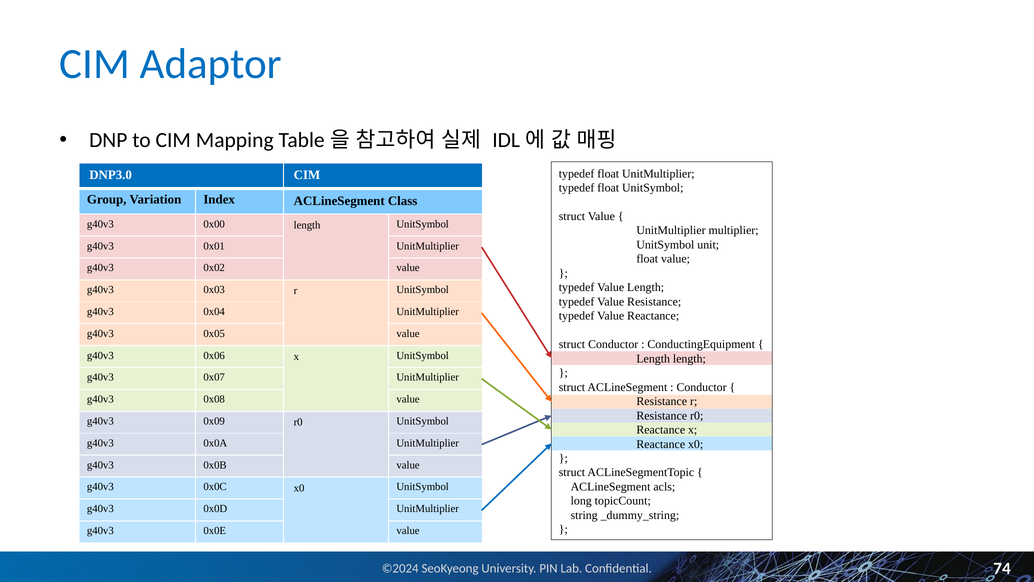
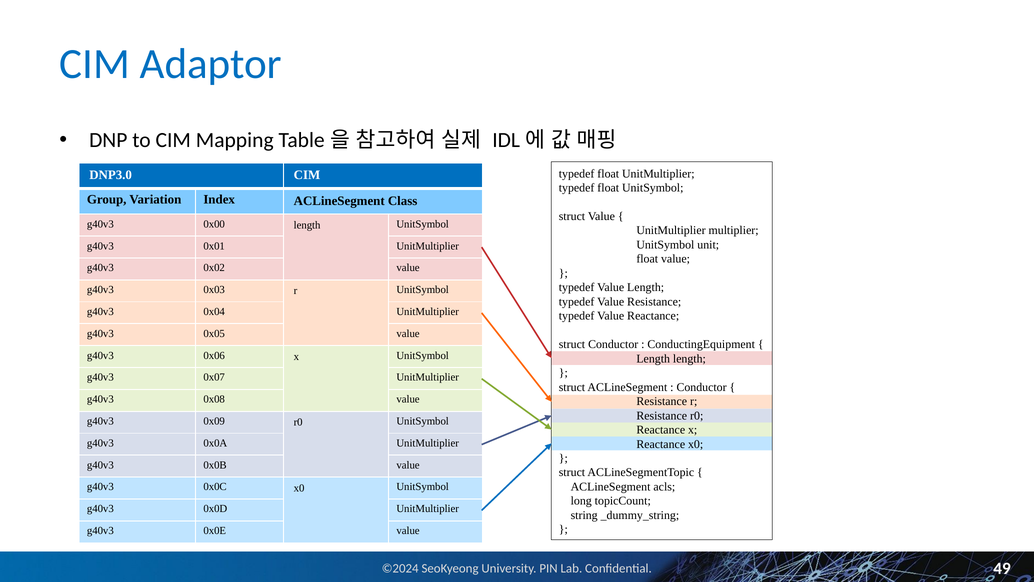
74: 74 -> 49 (1002, 568)
